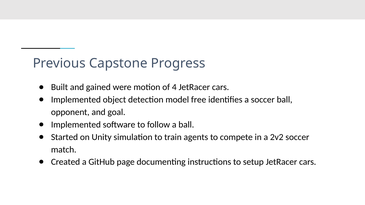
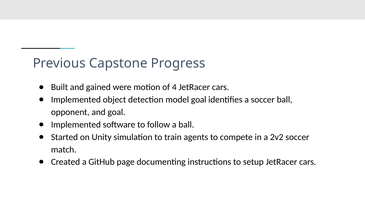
model free: free -> goal (199, 100)
